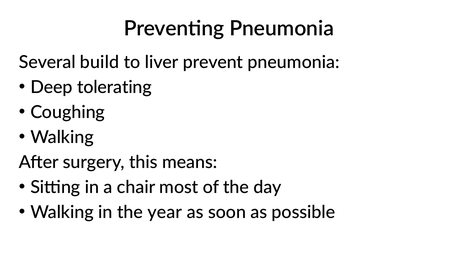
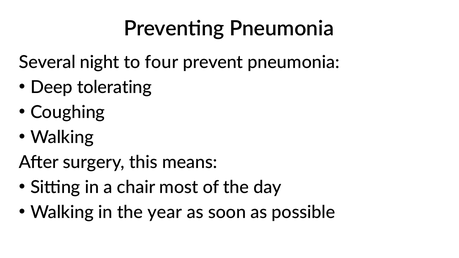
build: build -> night (100, 62)
liver: liver -> four (162, 62)
